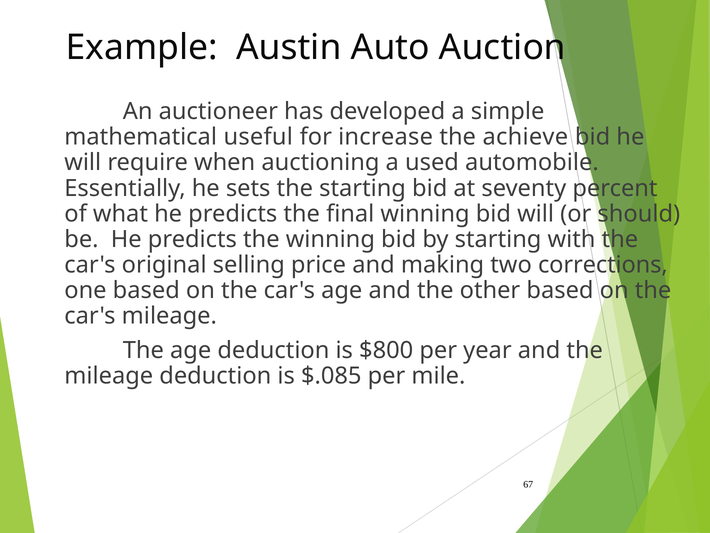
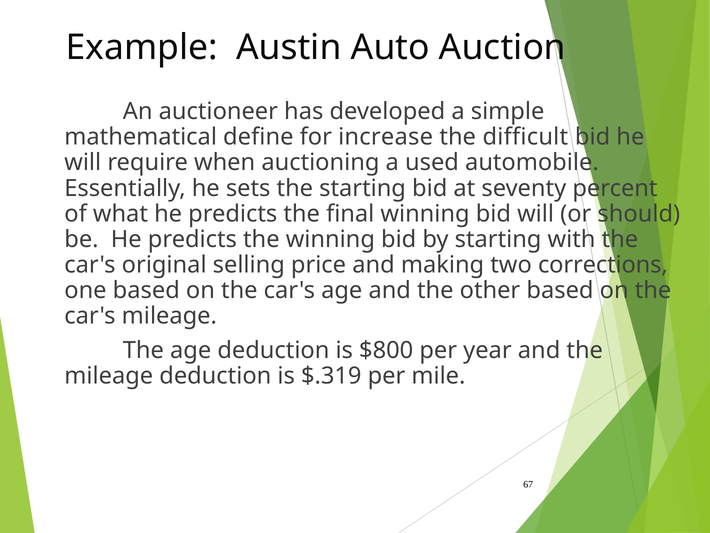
useful: useful -> define (258, 137)
achieve: achieve -> difficult (525, 137)
$.085: $.085 -> $.319 (331, 376)
